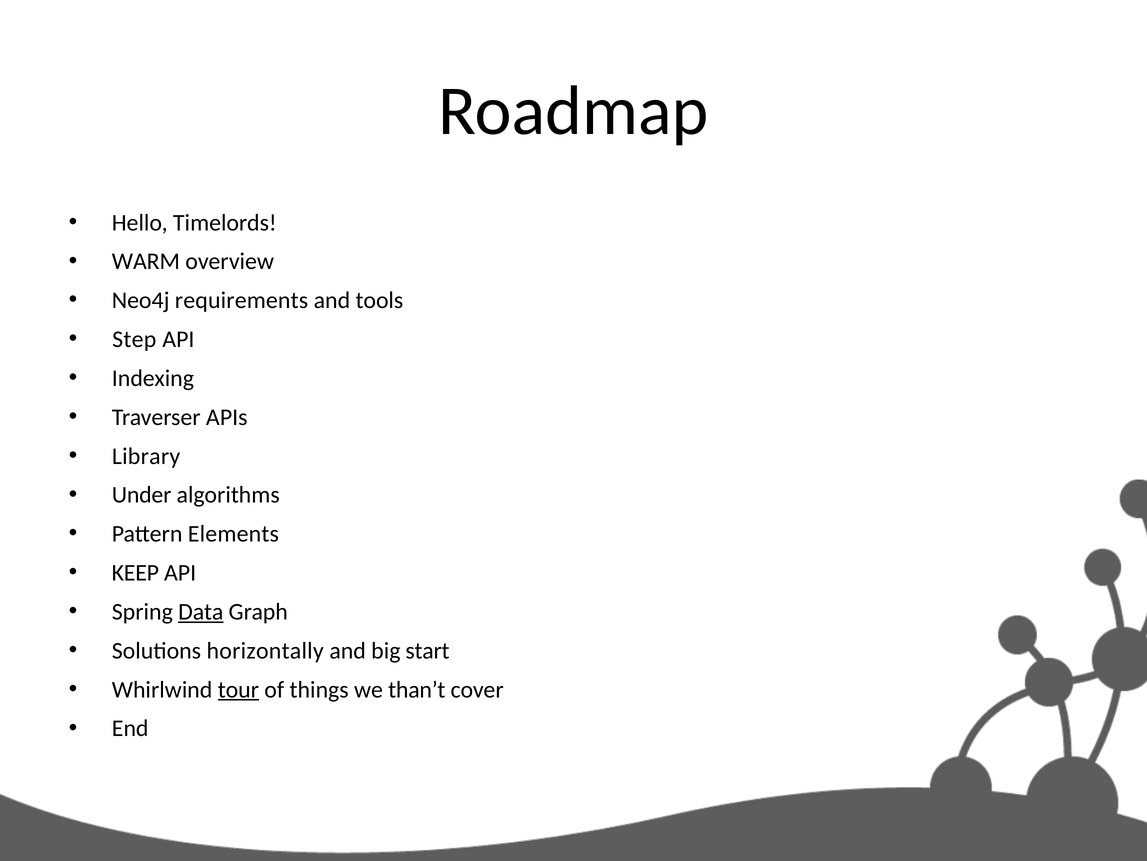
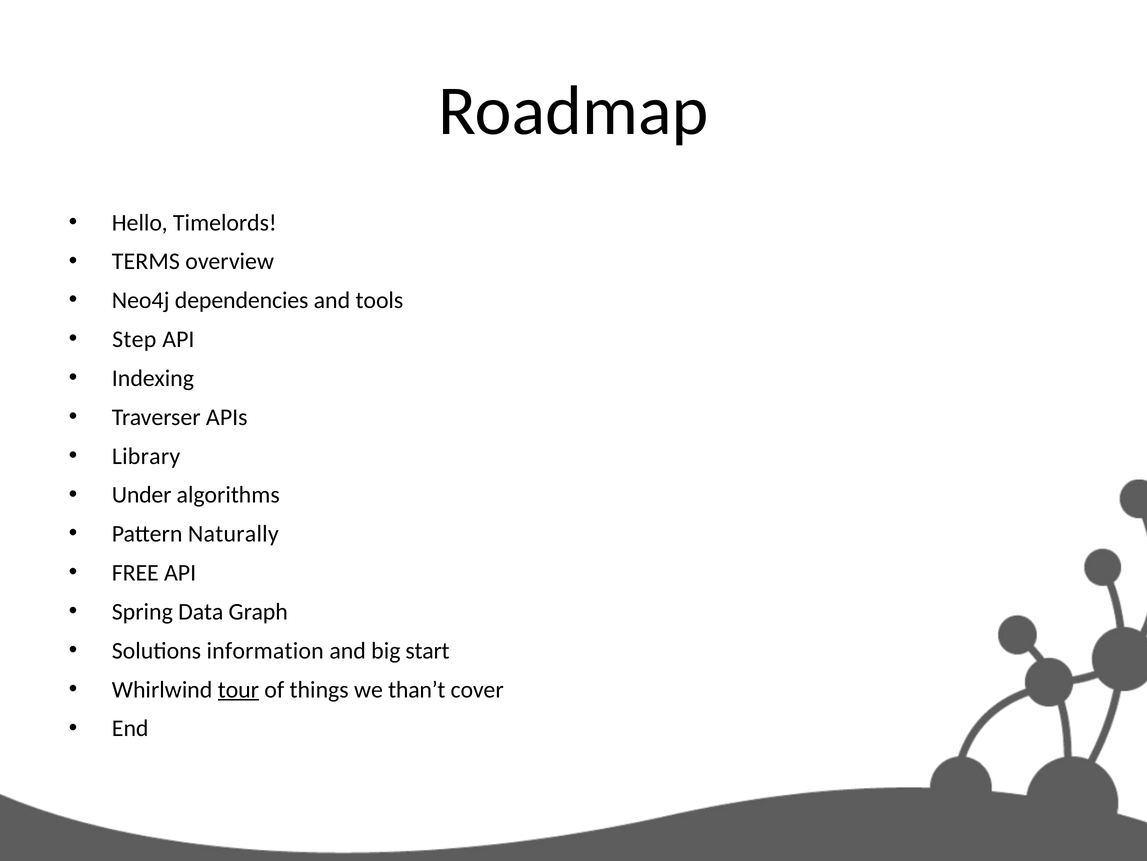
WARM: WARM -> TERMS (146, 261)
requirements: requirements -> dependencies (242, 300)
Elements: Elements -> Naturally (233, 534)
KEEP: KEEP -> FREE (135, 572)
Data underline: present -> none (201, 611)
horizontally: horizontally -> information (265, 650)
